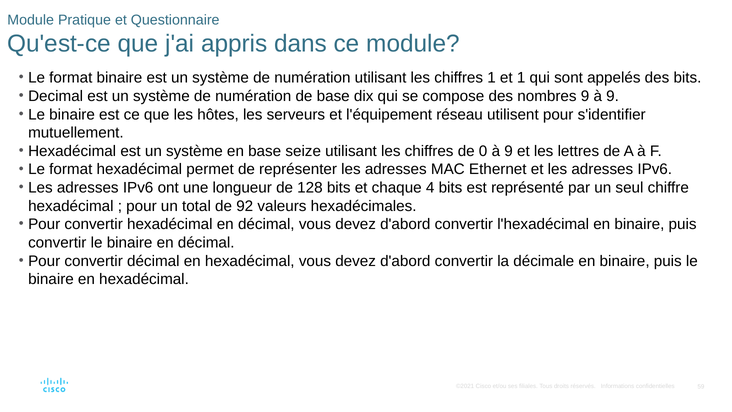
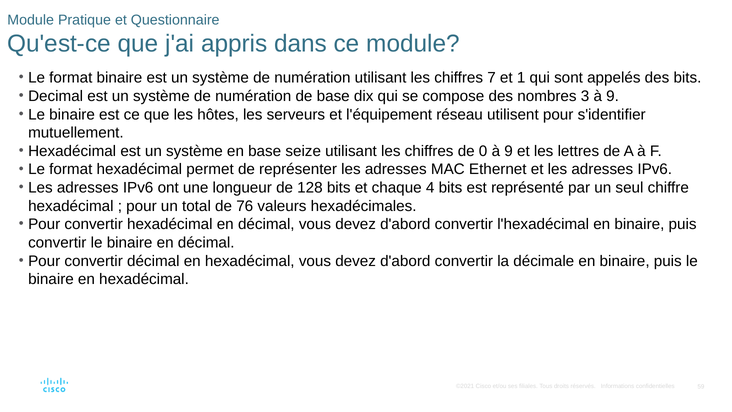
chiffres 1: 1 -> 7 (492, 78)
nombres 9: 9 -> 3 (585, 96)
92: 92 -> 76 (245, 206)
